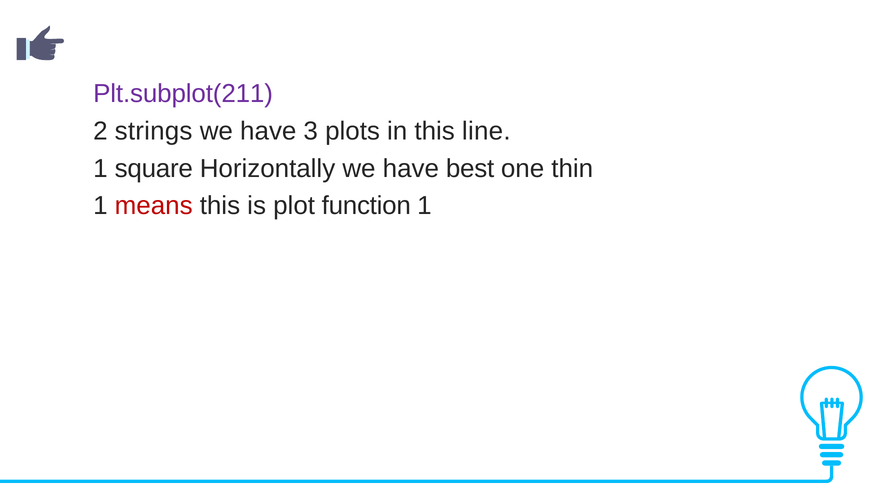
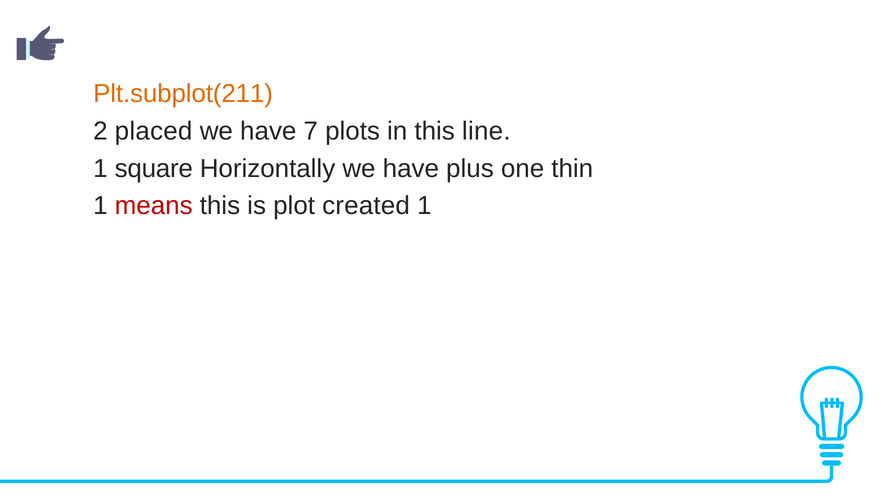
Plt.subplot(211 colour: purple -> orange (183, 94)
strings: strings -> placed (154, 131)
3: 3 -> 7 (311, 131)
best: best -> plus (470, 169)
function: function -> created (366, 206)
